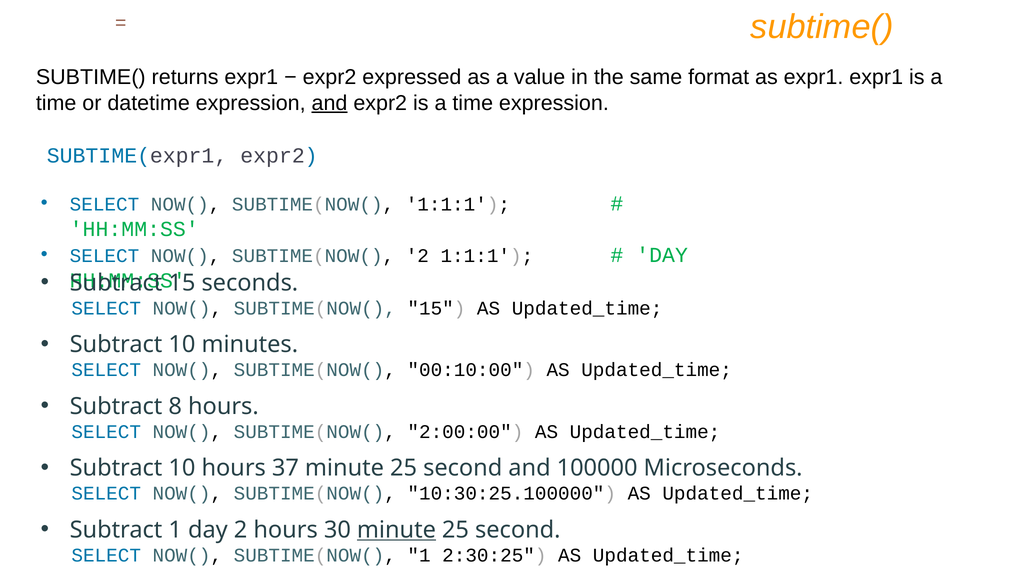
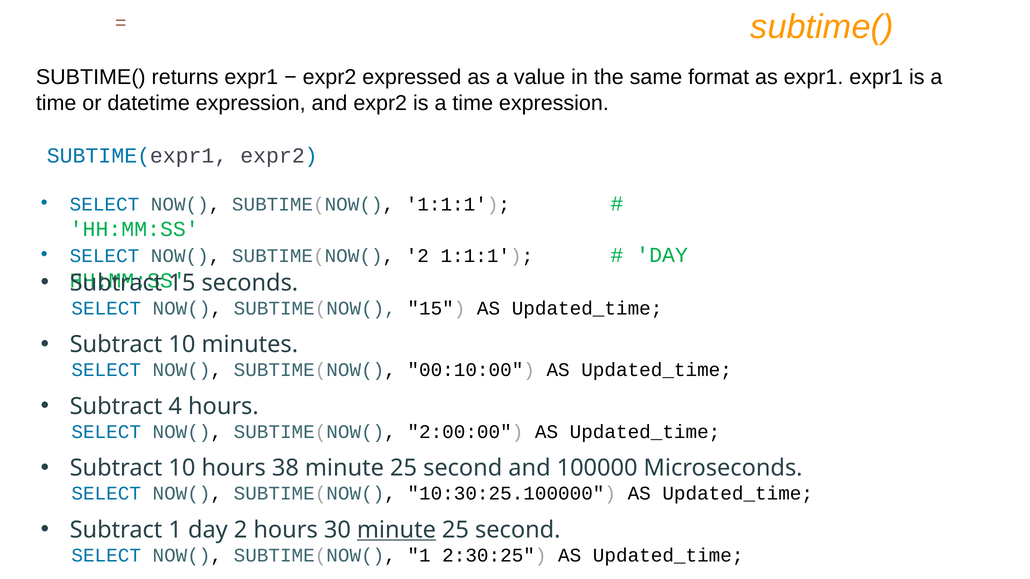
and underline: present -> none (329, 103)
8: 8 -> 4 (175, 407)
37: 37 -> 38 (285, 468)
